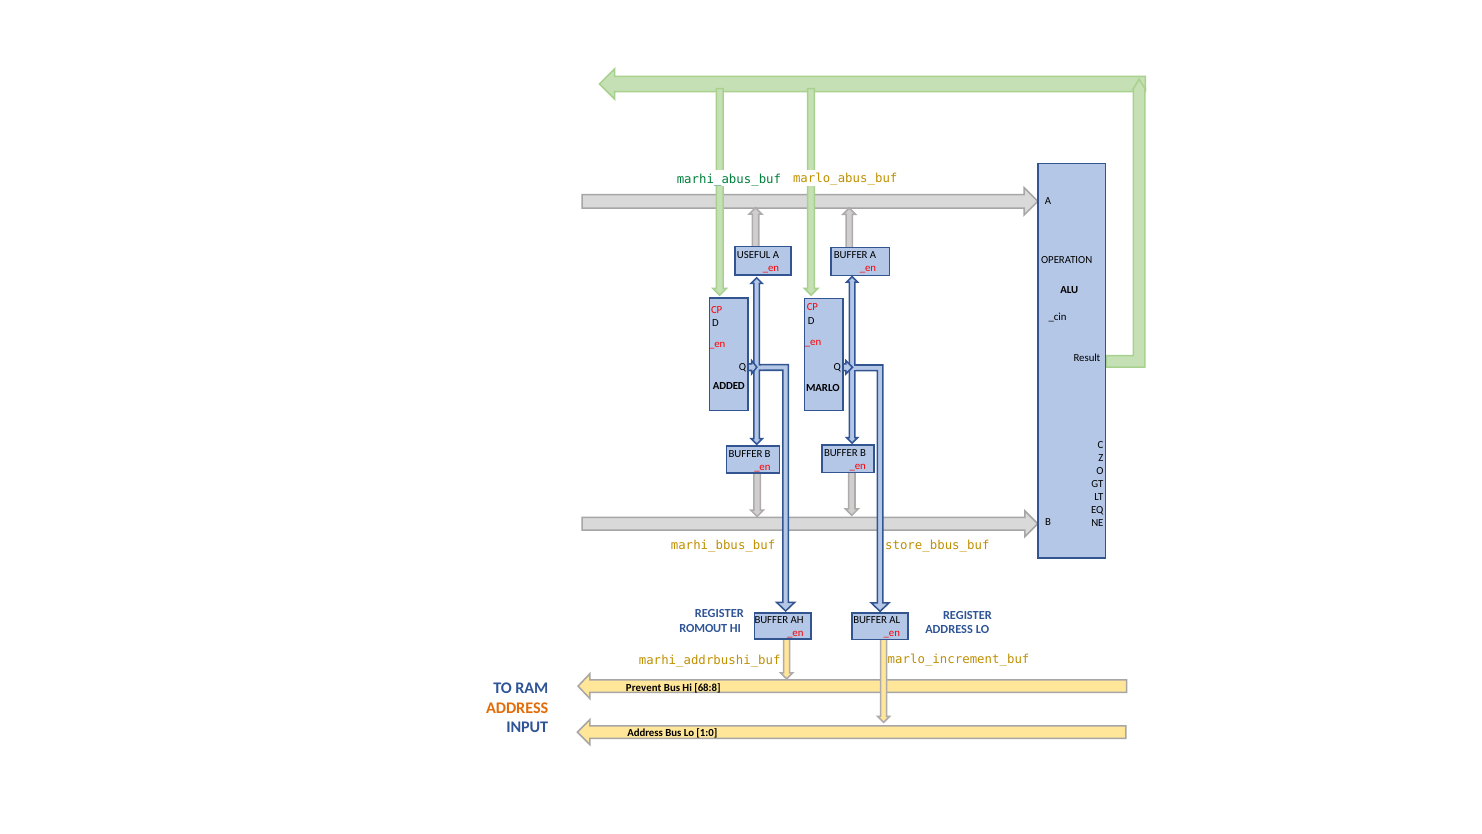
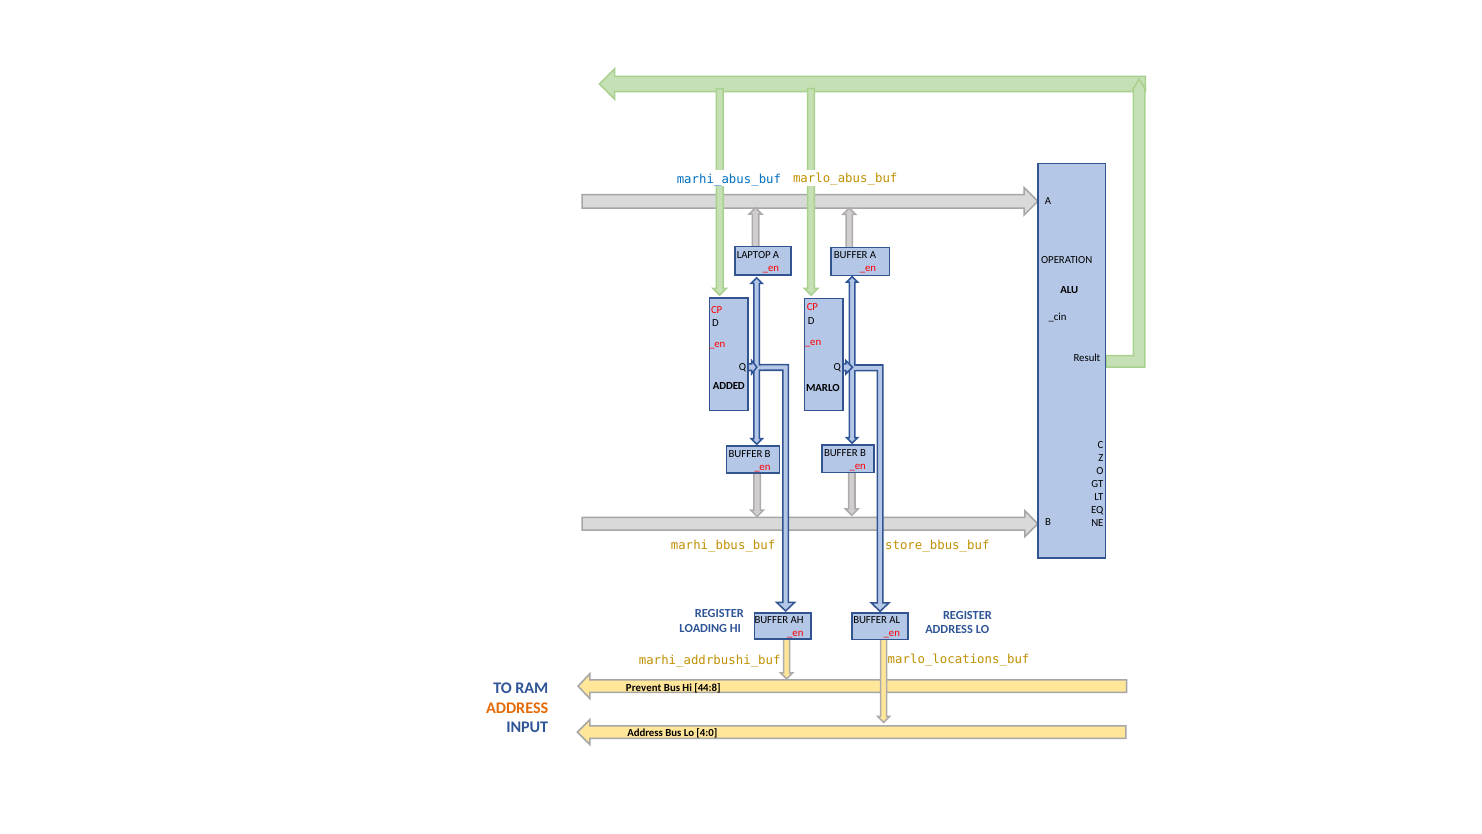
marhi_abus_buf colour: green -> blue (729, 179)
USEFUL: USEFUL -> LAPTOP (754, 254)
ROMOUT: ROMOUT -> LOADING (703, 628)
marlo_increment_buf: marlo_increment_buf -> marlo_locations_buf (959, 659)
68:8: 68:8 -> 44:8 (707, 687)
1:0: 1:0 -> 4:0 (707, 733)
